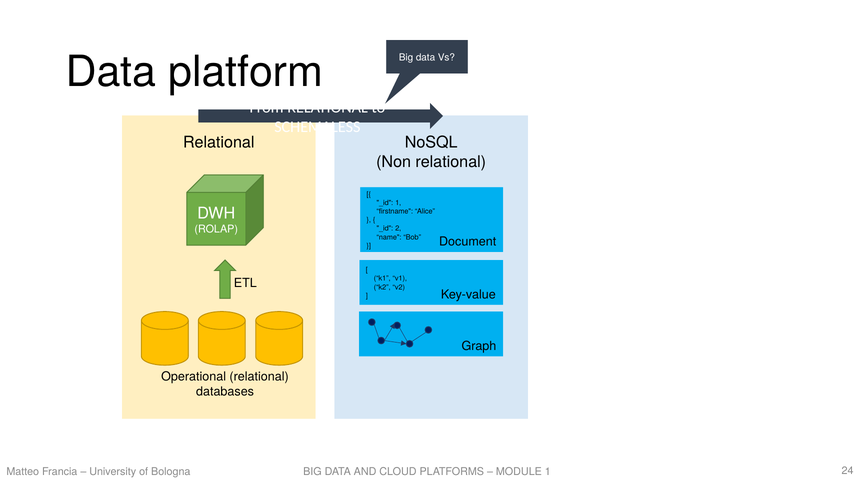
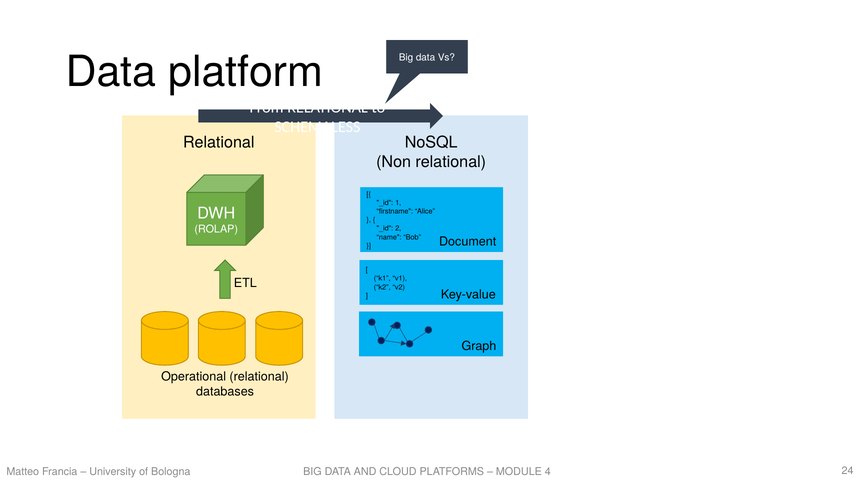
1: 1 -> 4 (548, 472)
